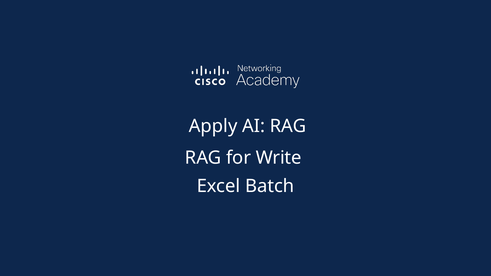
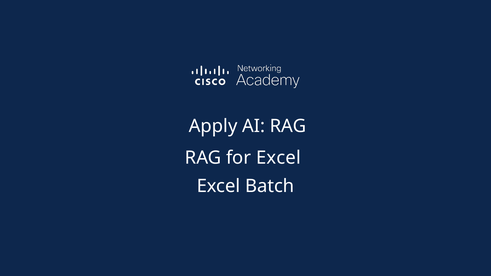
for Write: Write -> Excel (278, 158)
